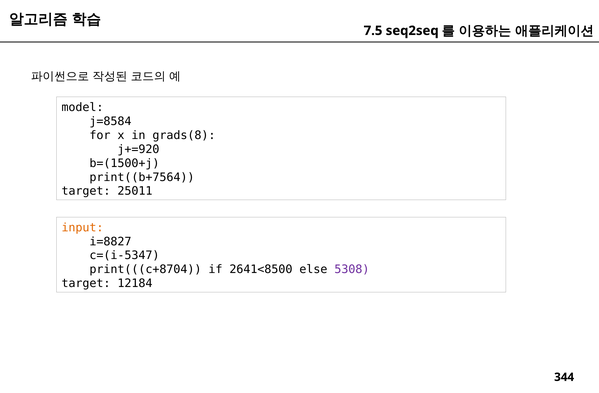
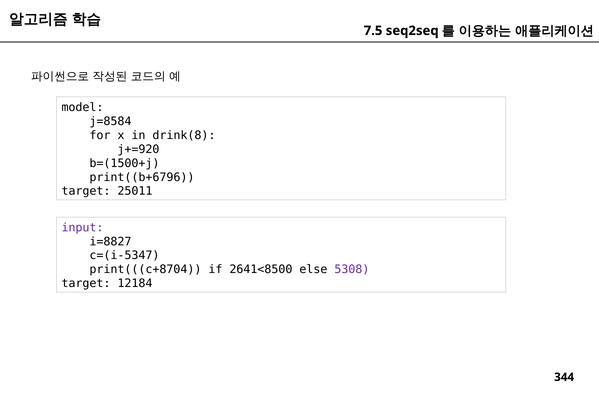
grads(8: grads(8 -> drink(8 (184, 135)
print((b+7564: print((b+7564 -> print((b+6796 (142, 177)
input colour: orange -> purple (82, 228)
